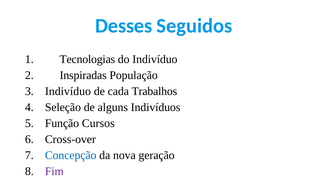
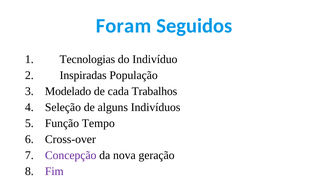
Desses: Desses -> Foram (124, 26)
Indivíduo: Indivíduo -> Modelado (68, 91)
Cursos: Cursos -> Tempo (98, 123)
Concepção colour: blue -> purple (71, 155)
